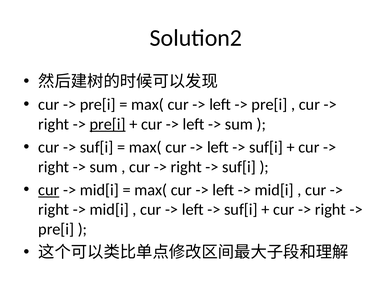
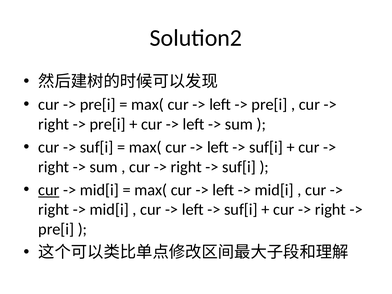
pre[i underline: present -> none (108, 124)
